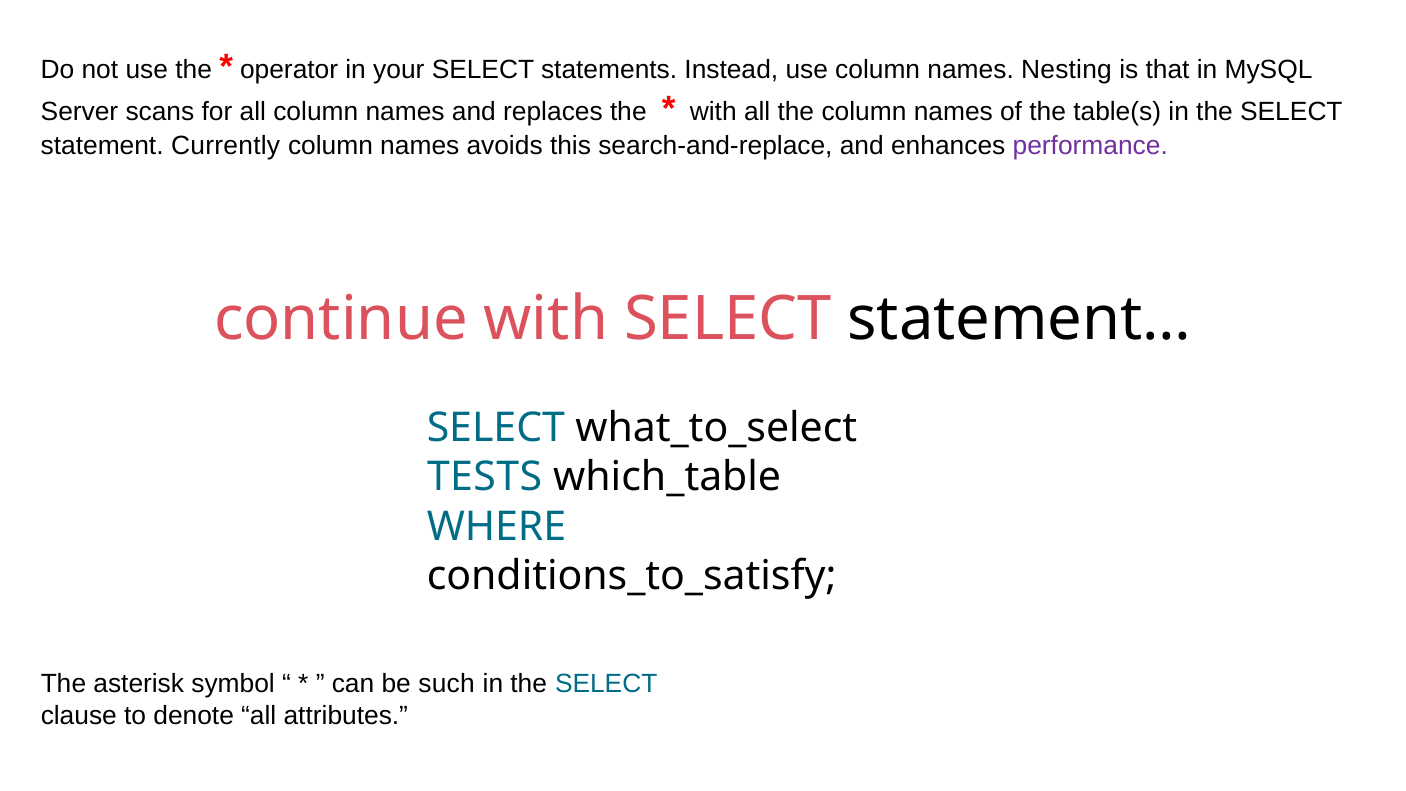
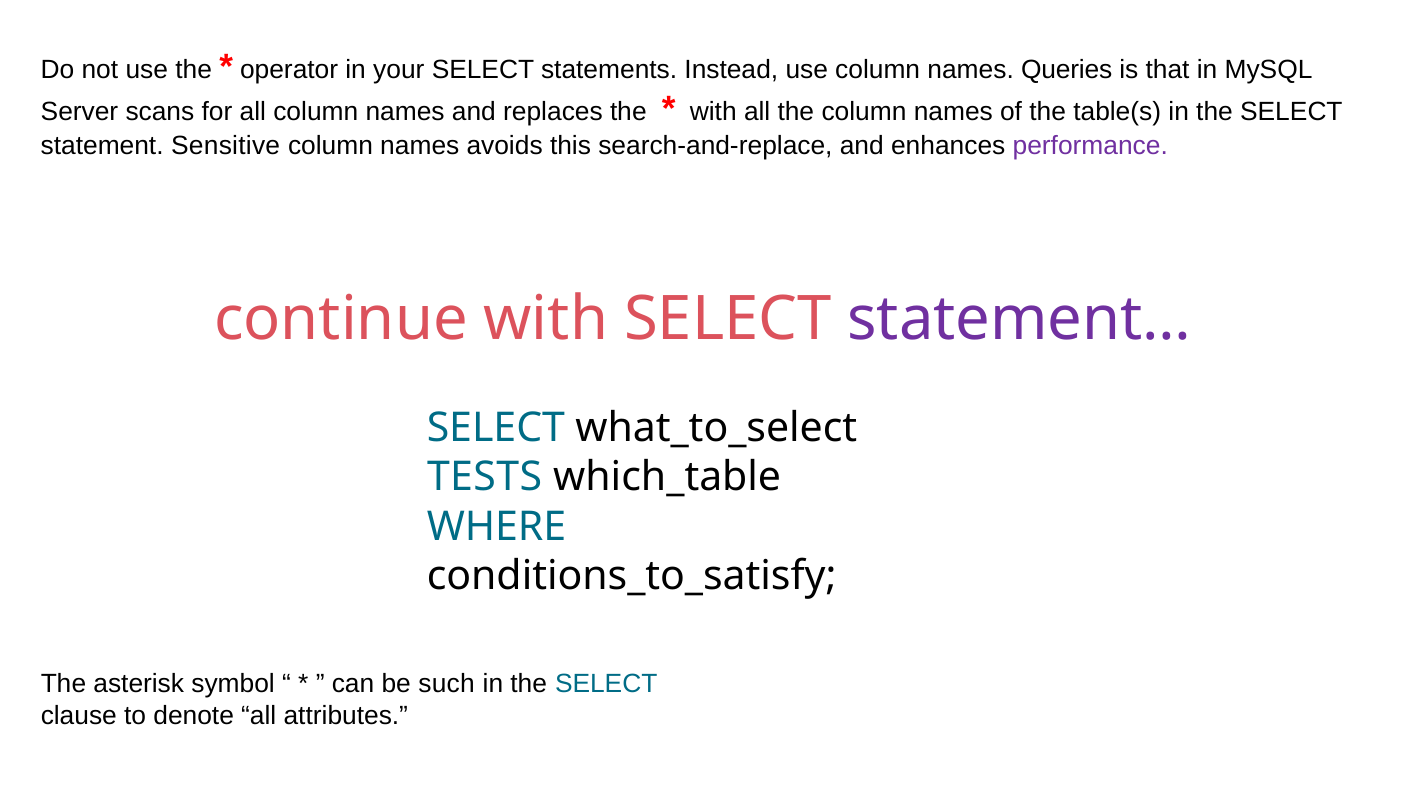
Nesting: Nesting -> Queries (1067, 70)
Currently: Currently -> Sensitive (226, 146)
statement… colour: black -> purple (1019, 319)
